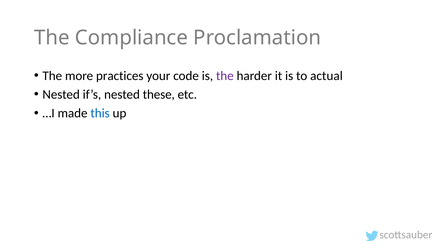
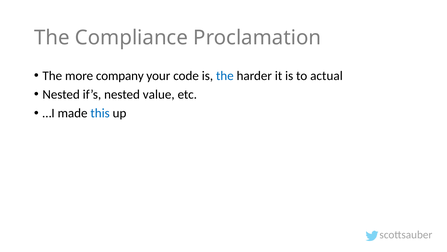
practices: practices -> company (120, 76)
the colour: purple -> blue (225, 76)
these: these -> value (159, 94)
